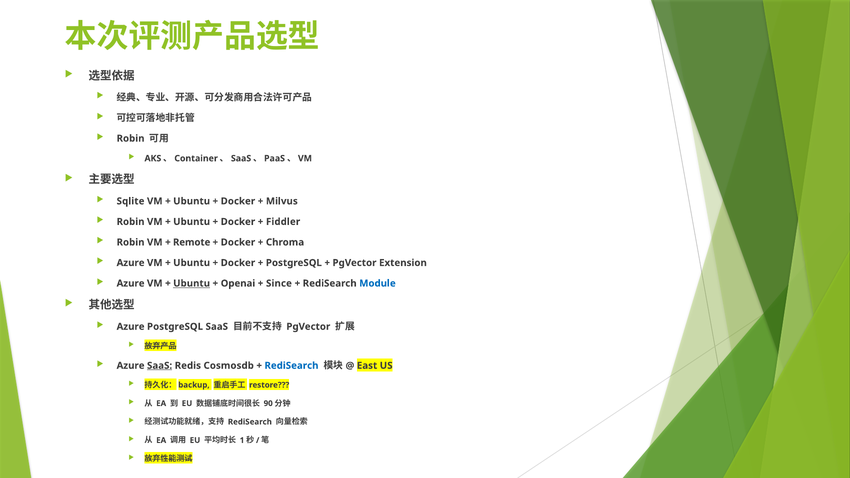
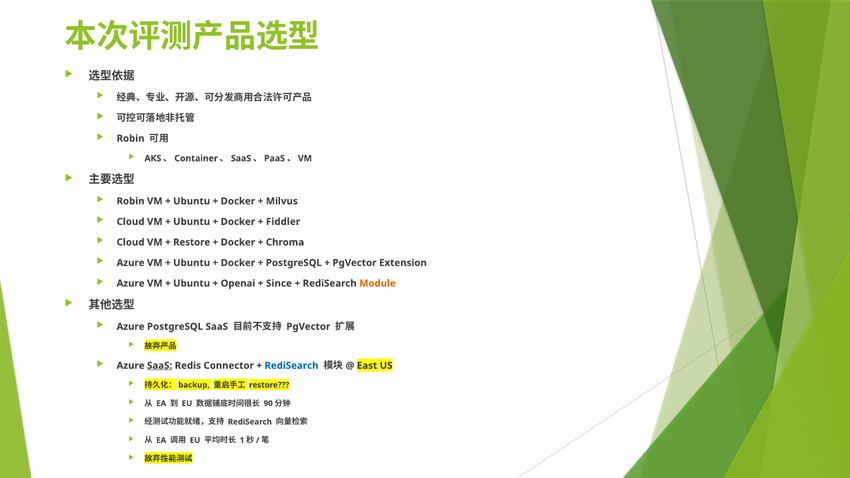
Sqlite: Sqlite -> Robin (131, 201)
Robin: Robin -> Cloud (131, 222)
Robin: Robin -> Cloud (131, 242)
Remote: Remote -> Restore (192, 242)
Ubuntu underline: present -> none (192, 283)
Module colour: blue -> orange (377, 283)
Cosmosdb: Cosmosdb -> Connector (229, 366)
